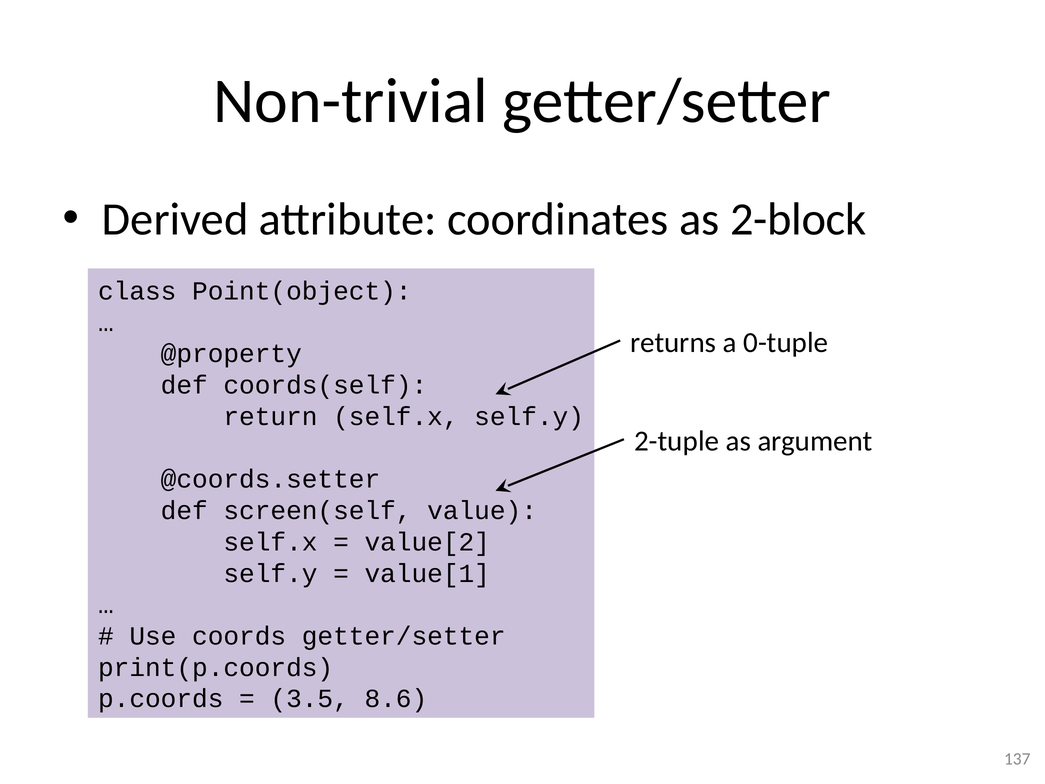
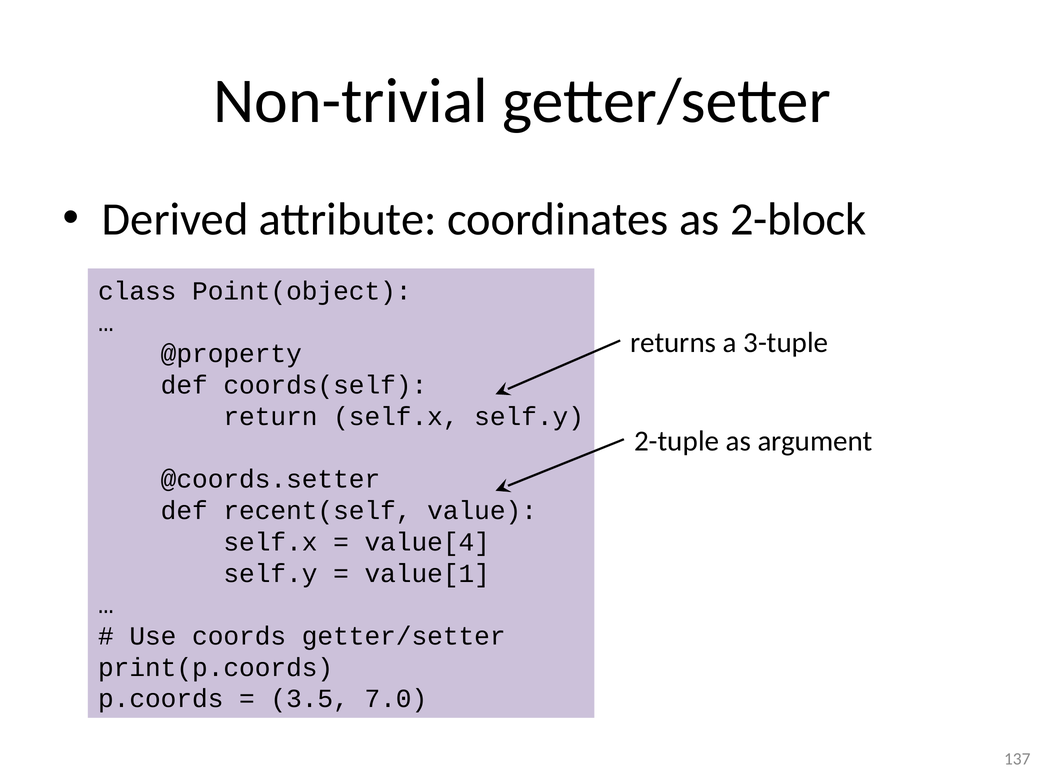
0-tuple: 0-tuple -> 3-tuple (786, 342)
screen(self: screen(self -> recent(self (317, 511)
value[2: value[2 -> value[4 (427, 542)
8.6: 8.6 -> 7.0 (396, 699)
